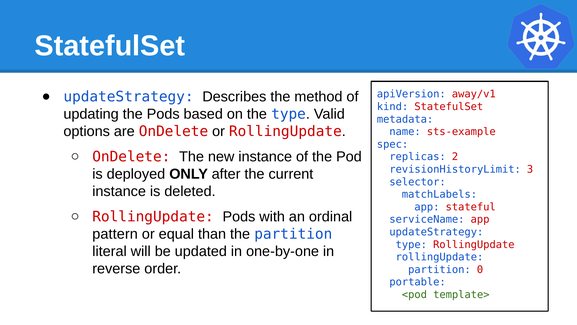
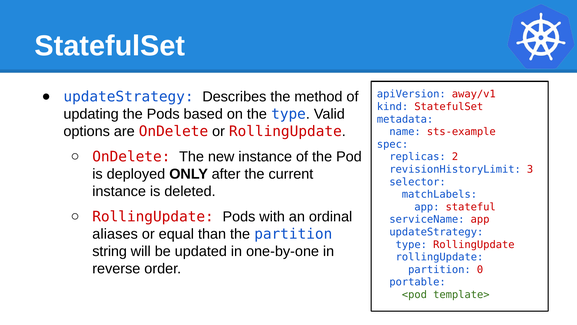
pattern: pattern -> aliases (115, 234)
literal: literal -> string (110, 251)
